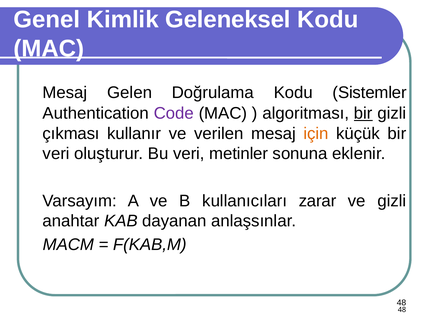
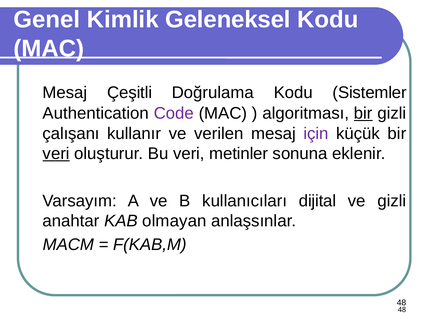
Gelen: Gelen -> Çeşitli (130, 93)
çıkması: çıkması -> çalışanı (71, 134)
için colour: orange -> purple (316, 134)
veri underline: none -> present (56, 154)
zarar: zarar -> dijital (318, 201)
dayanan: dayanan -> olmayan (174, 221)
